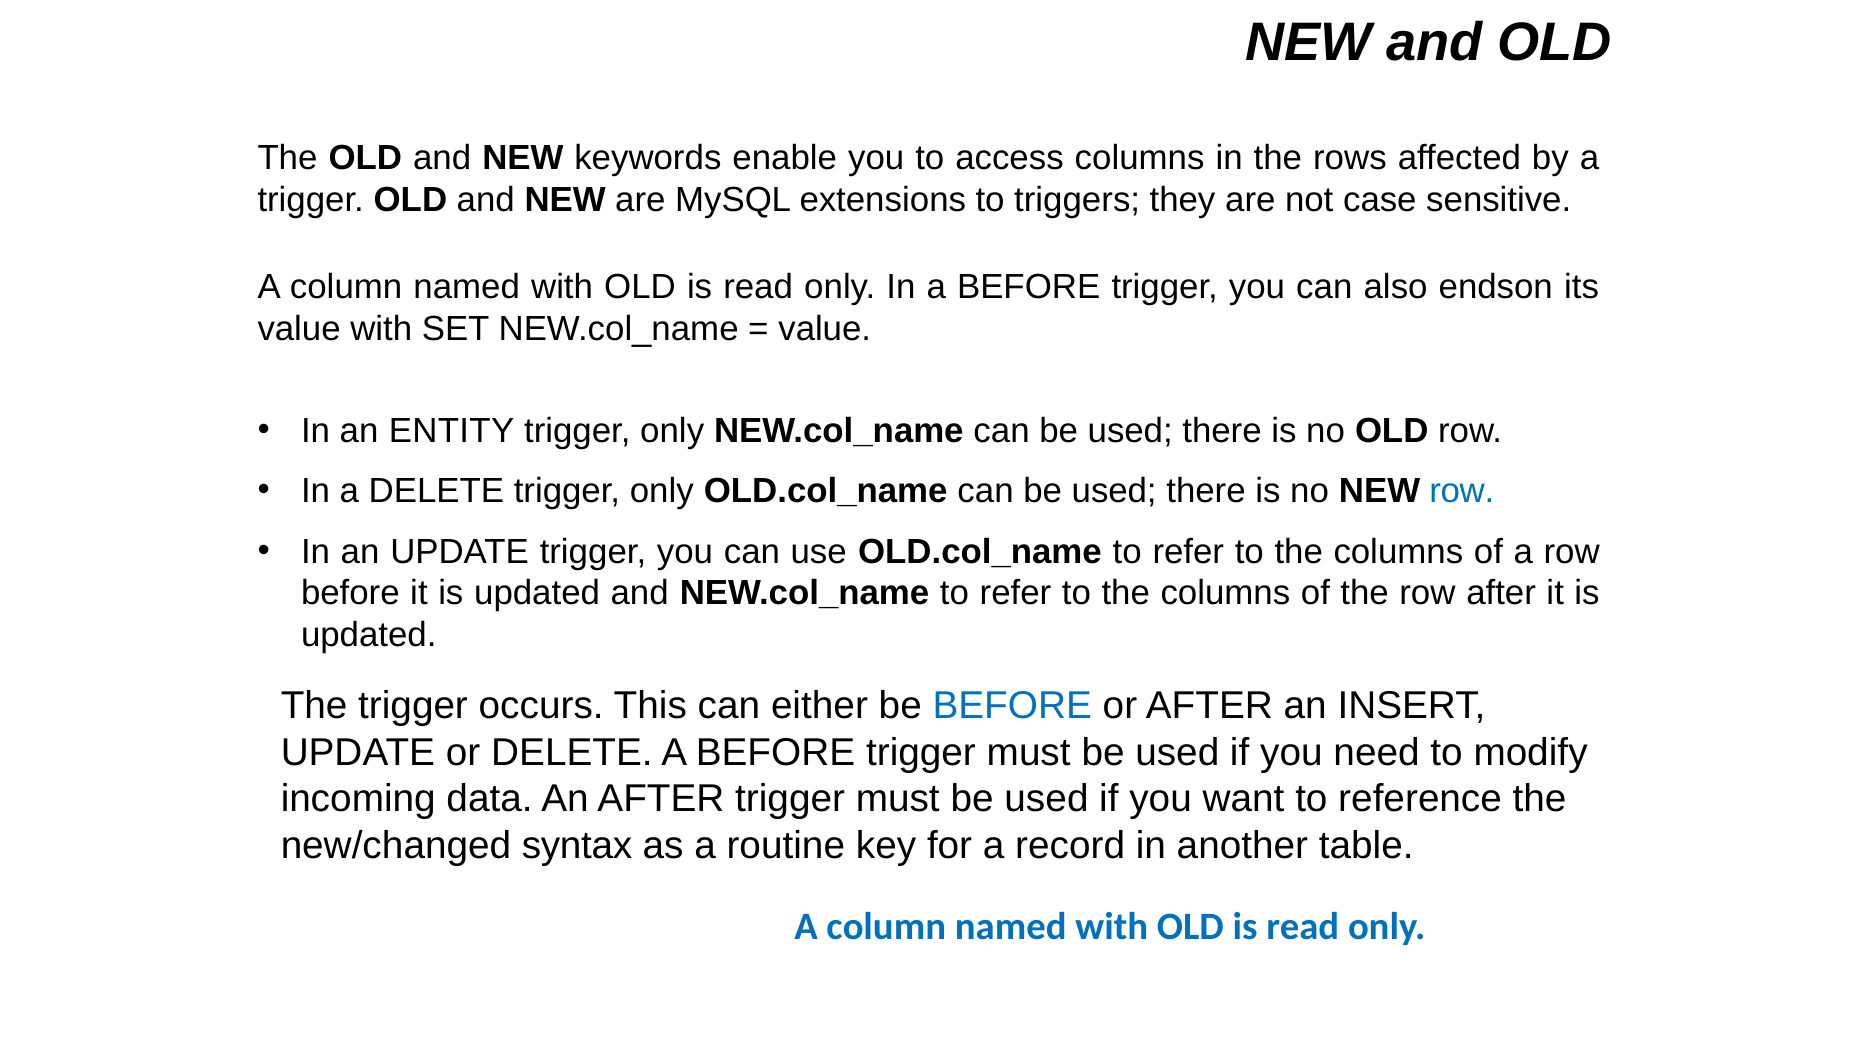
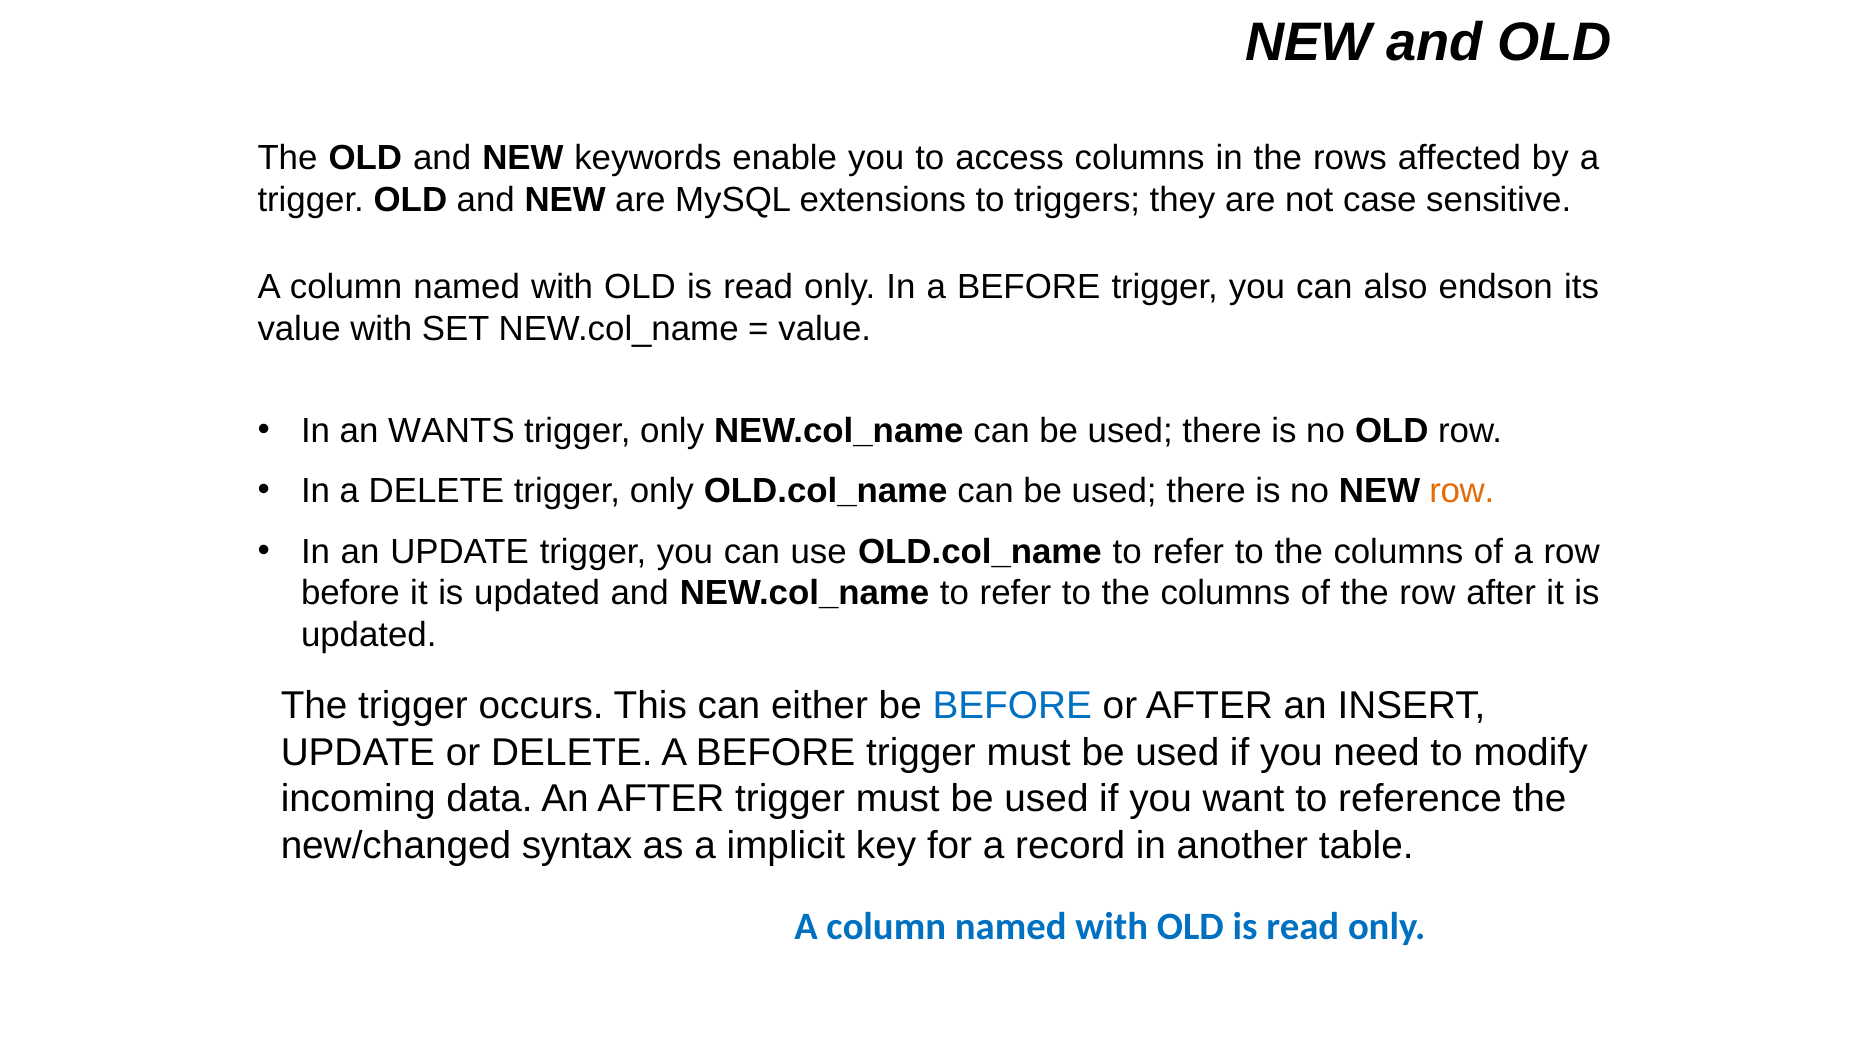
ENTITY: ENTITY -> WANTS (452, 431)
row colour: blue -> orange (1462, 491)
routine: routine -> implicit (786, 846)
